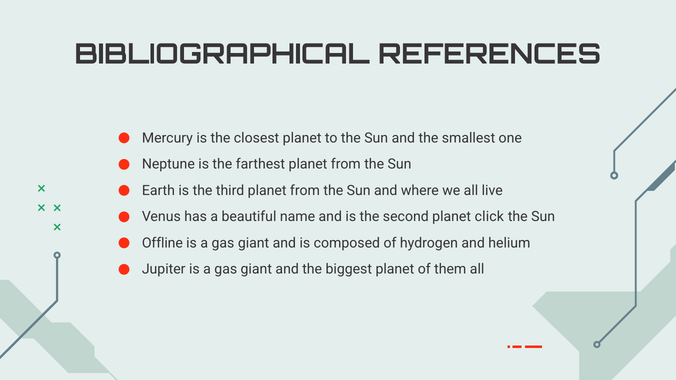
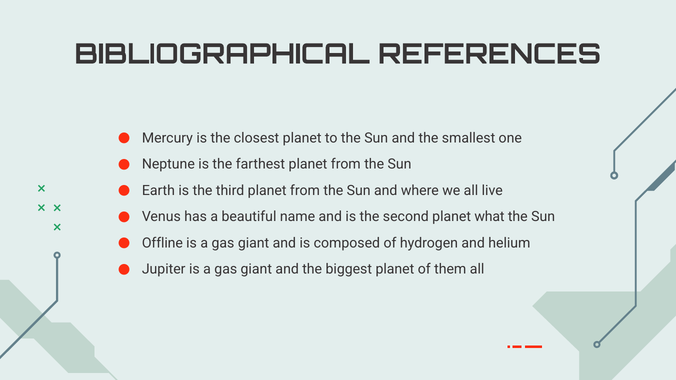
click: click -> what (489, 217)
